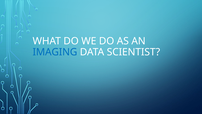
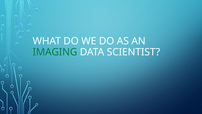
IMAGING colour: blue -> green (55, 52)
